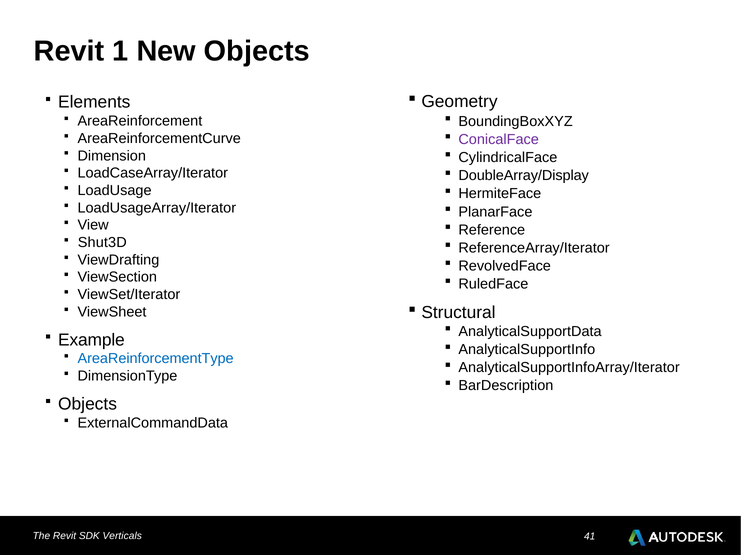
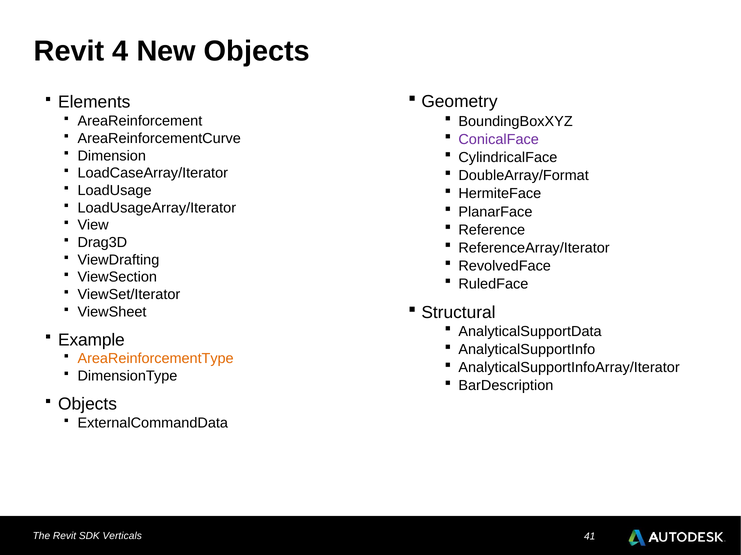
1: 1 -> 4 (120, 51)
DoubleArray/Display: DoubleArray/Display -> DoubleArray/Format (524, 176)
Shut3D: Shut3D -> Drag3D (102, 243)
AreaReinforcementType colour: blue -> orange (156, 359)
